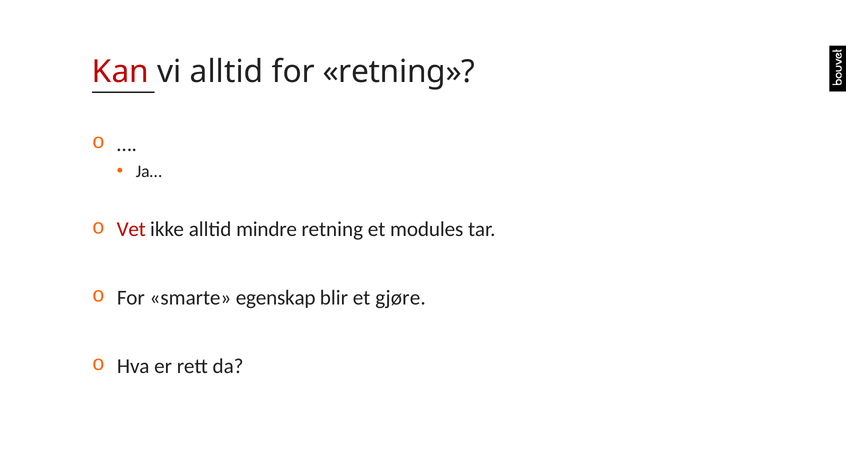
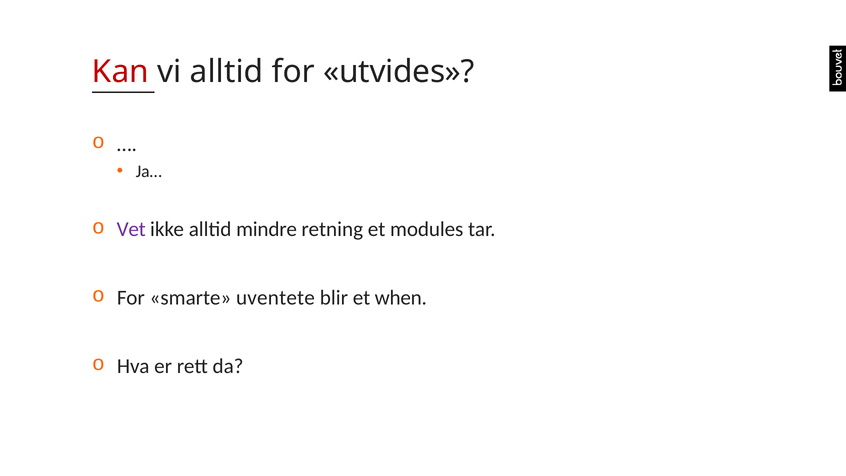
for retning: retning -> utvides (399, 72)
Vet colour: red -> purple (131, 229)
egenskap: egenskap -> uventete (275, 298)
gjøre: gjøre -> when (401, 298)
